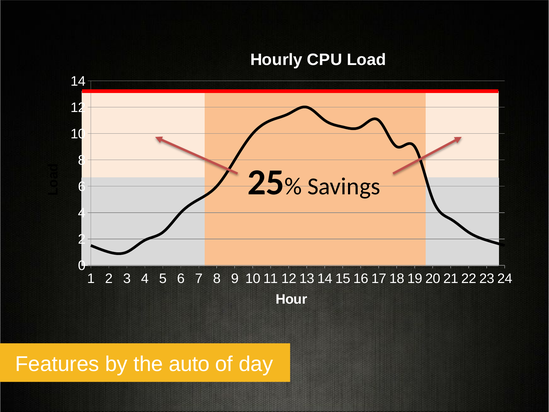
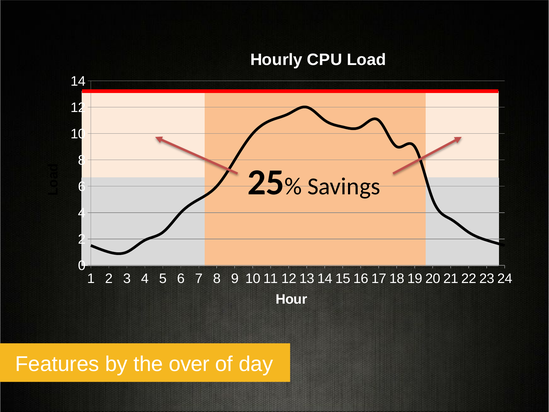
auto: auto -> over (189, 364)
